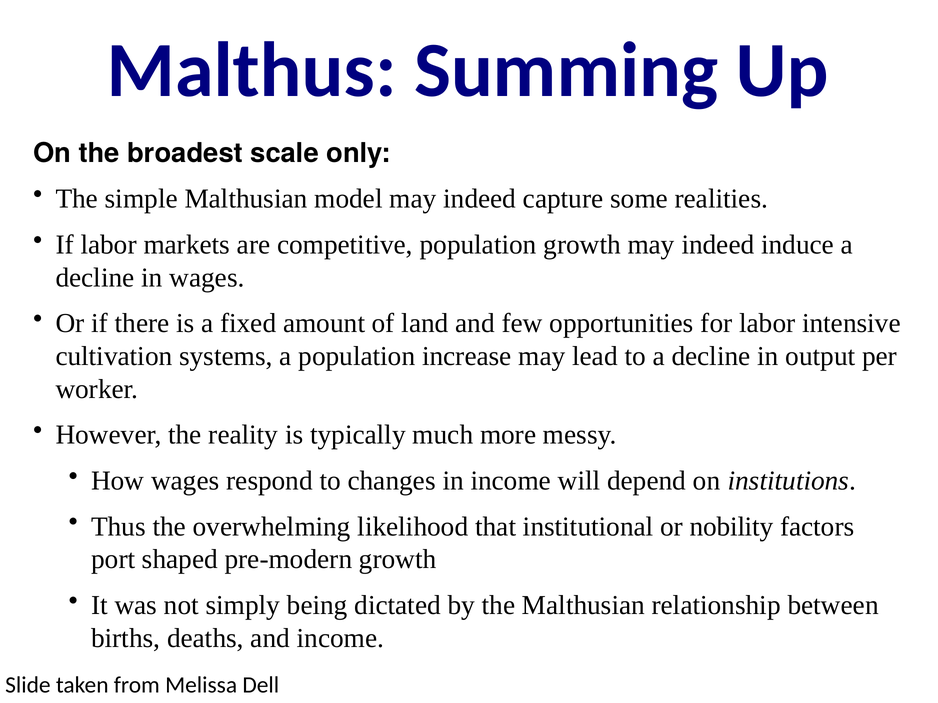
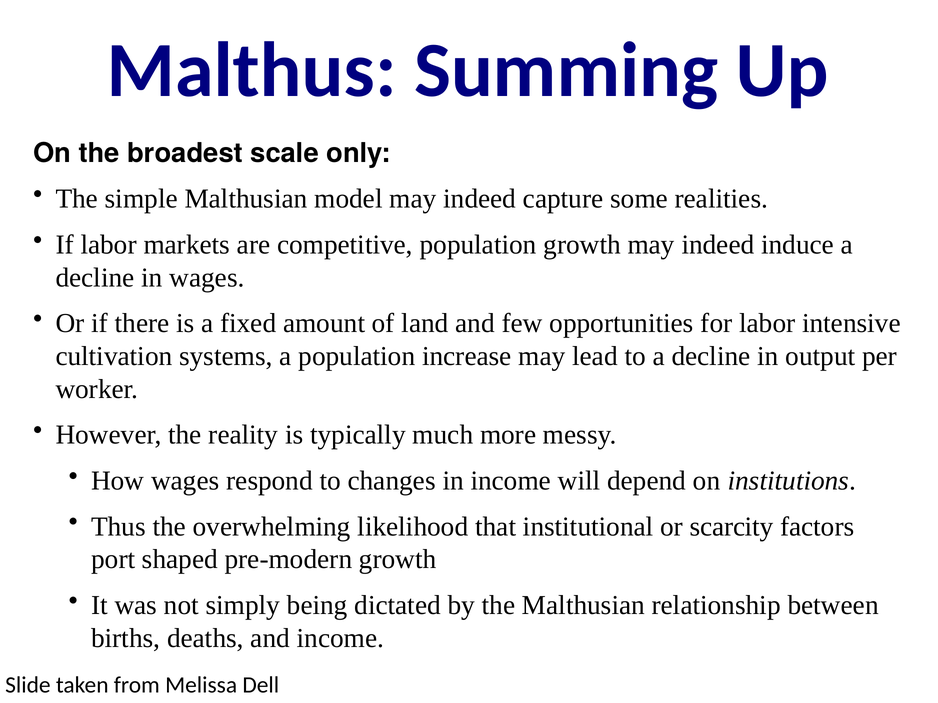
nobility: nobility -> scarcity (732, 527)
